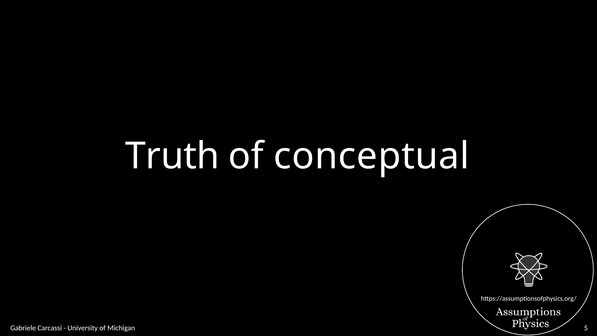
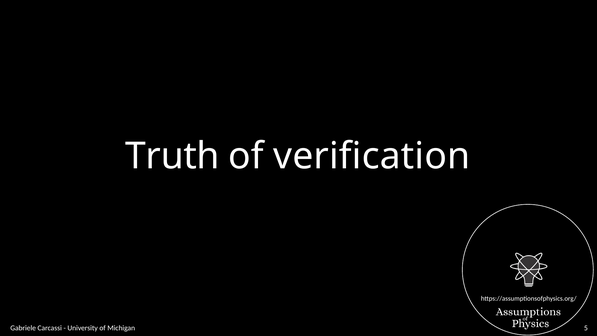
conceptual: conceptual -> verification (372, 156)
